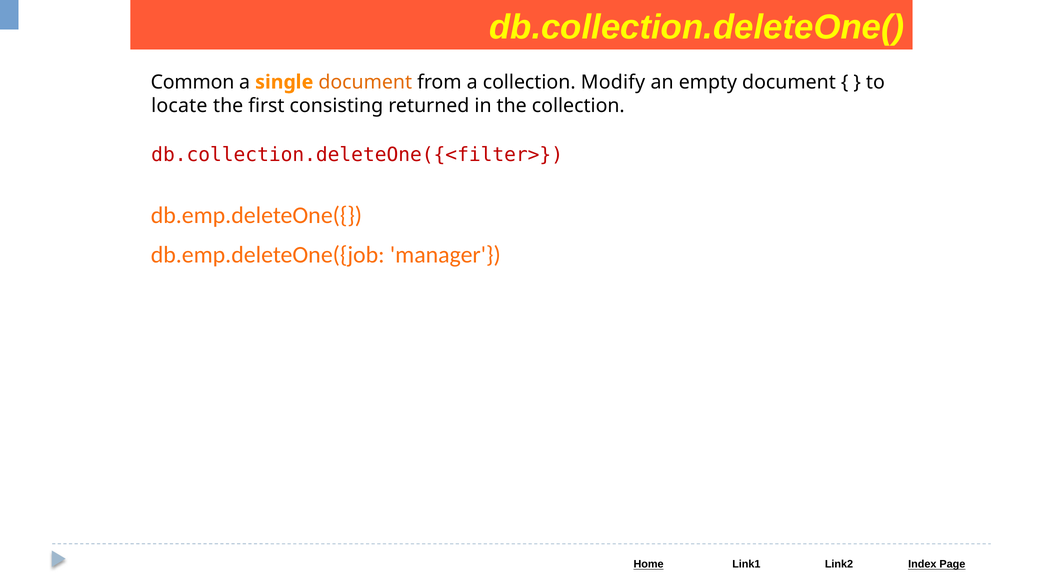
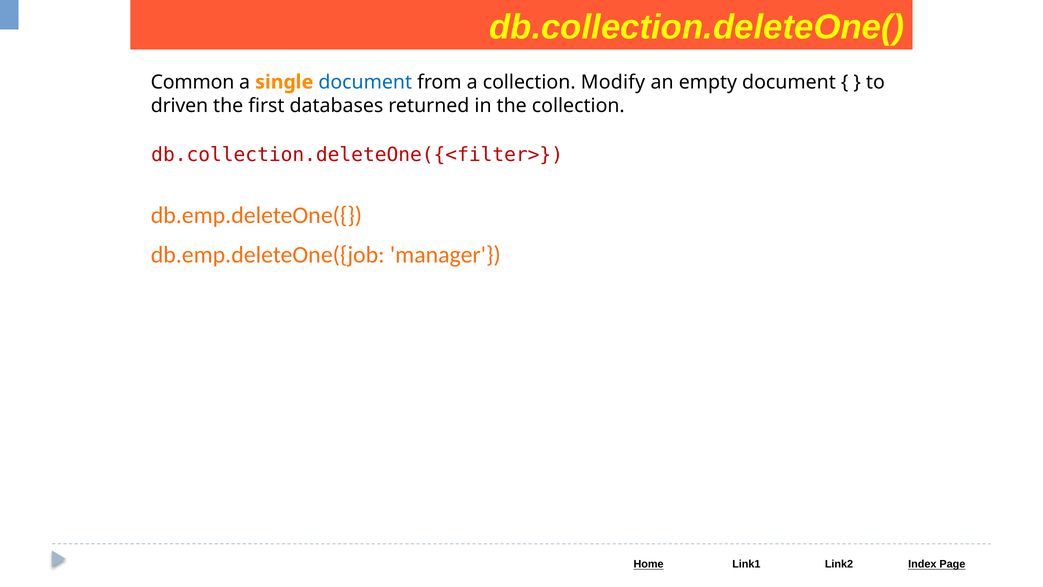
document colour: orange -> blue (365, 82)
locate: locate -> driven (180, 106)
consisting: consisting -> databases (336, 106)
